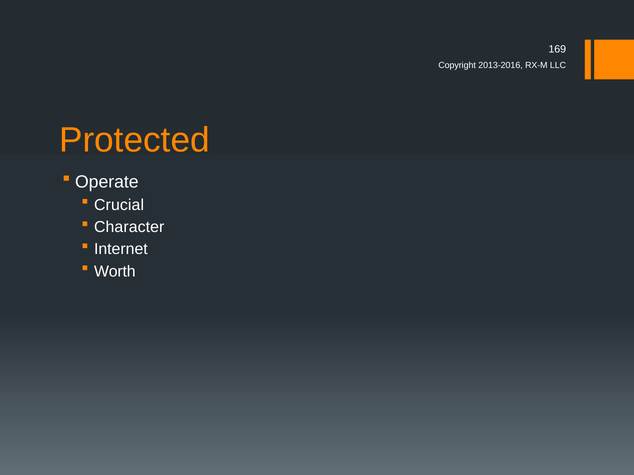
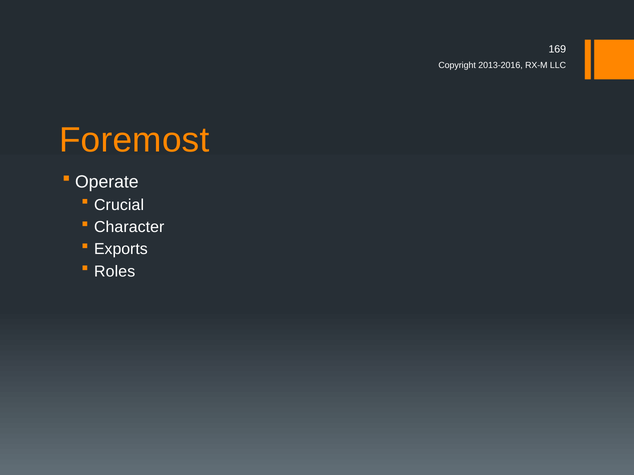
Protected: Protected -> Foremost (134, 140)
Internet: Internet -> Exports (121, 249)
Worth: Worth -> Roles (115, 272)
